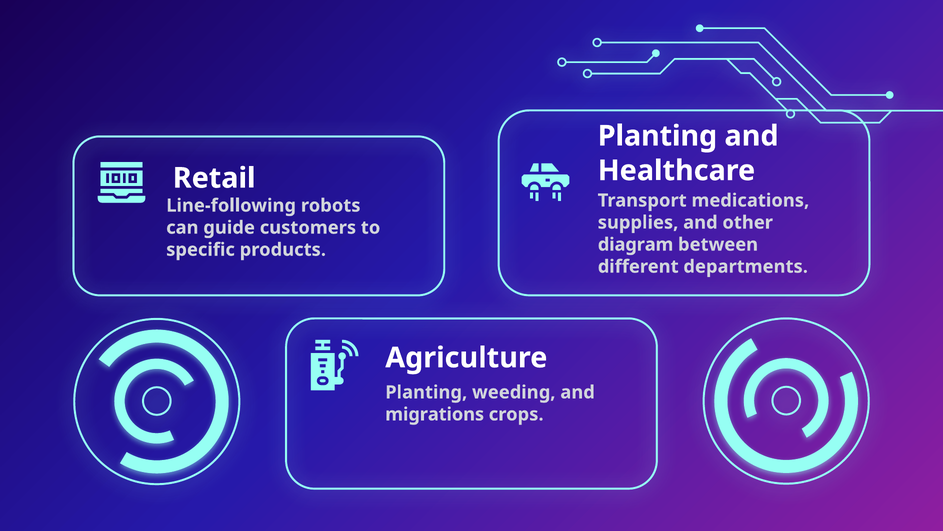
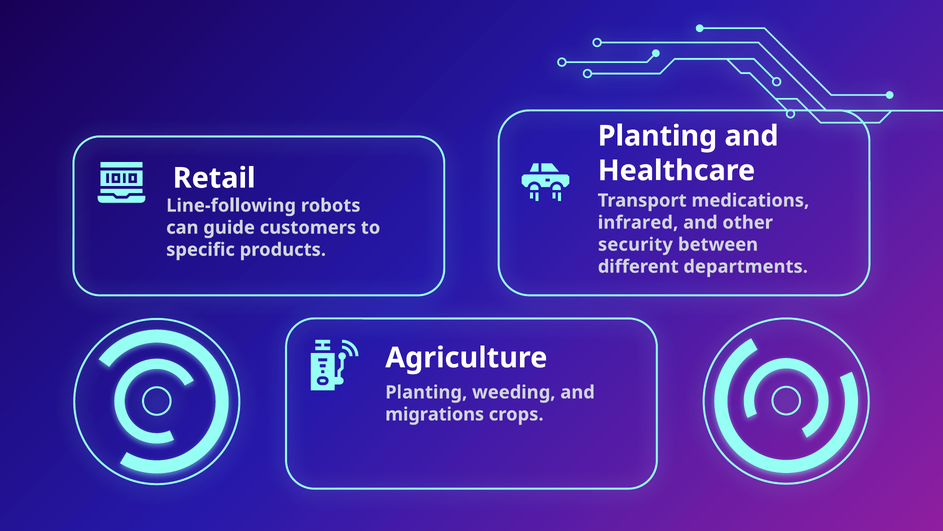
supplies: supplies -> infrared (638, 222)
diagram: diagram -> security (635, 244)
